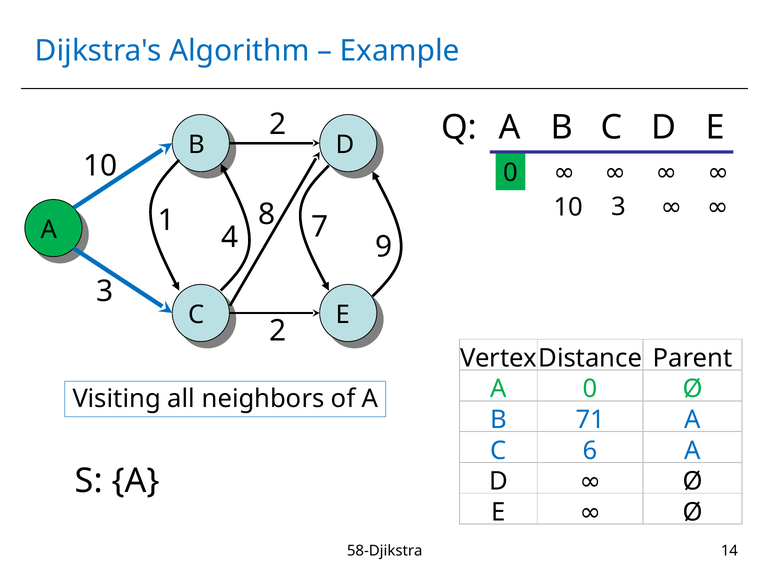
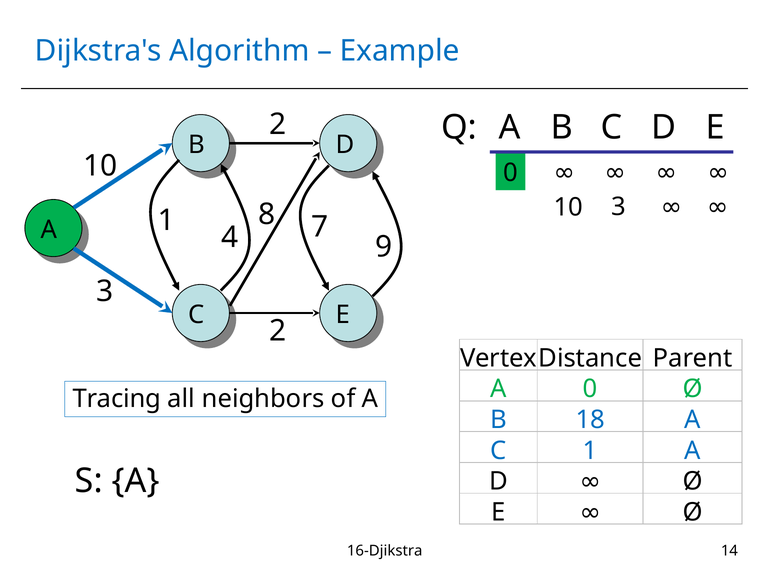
Visiting: Visiting -> Tracing (117, 399)
71: 71 -> 18 (590, 420)
C 6: 6 -> 1 (590, 450)
58-Djikstra: 58-Djikstra -> 16-Djikstra (385, 551)
